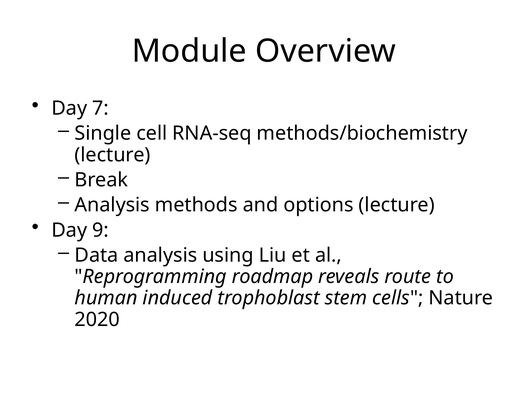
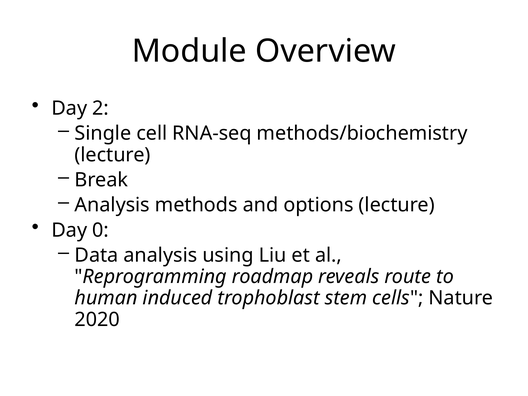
7: 7 -> 2 (101, 108)
9: 9 -> 0 (101, 230)
